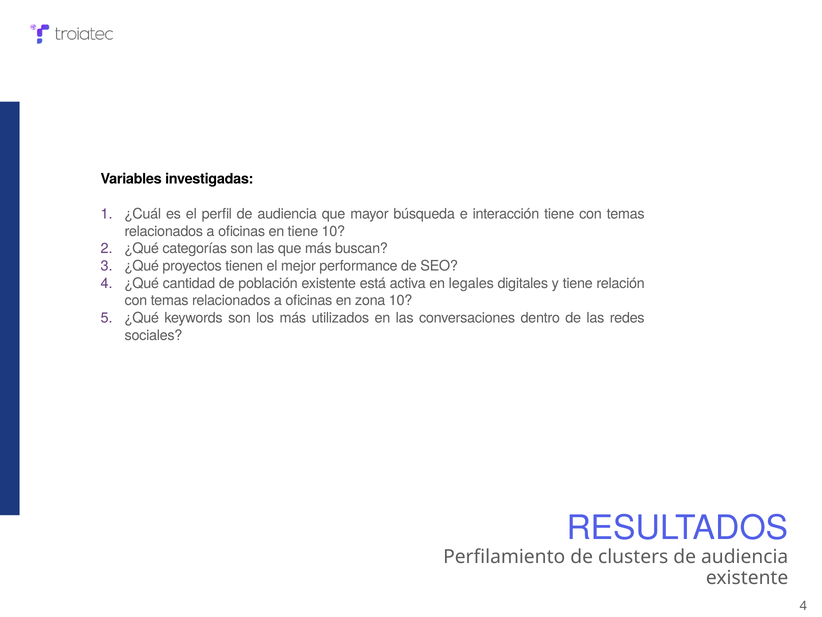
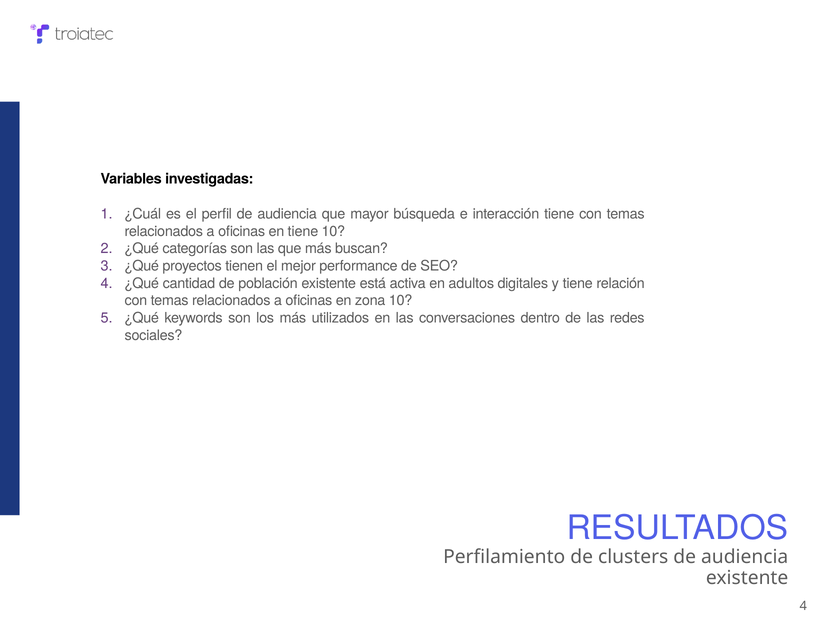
legales: legales -> adultos (471, 283)
